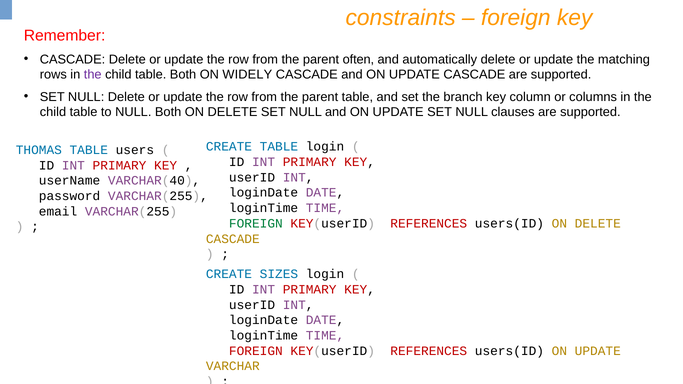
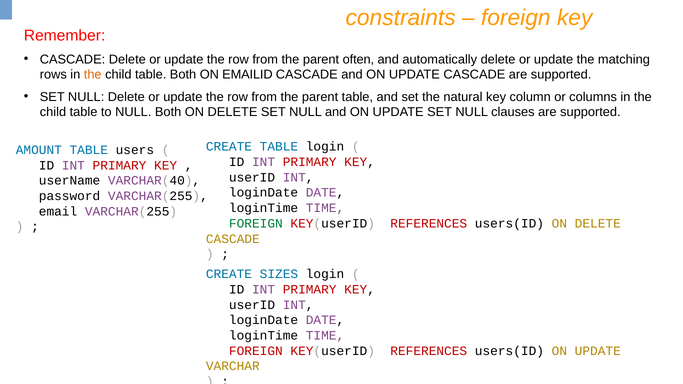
the colour: purple -> orange (93, 75)
WIDELY: WIDELY -> EMAILID (247, 75)
branch: branch -> natural (463, 97)
THOMAS: THOMAS -> AMOUNT (39, 150)
